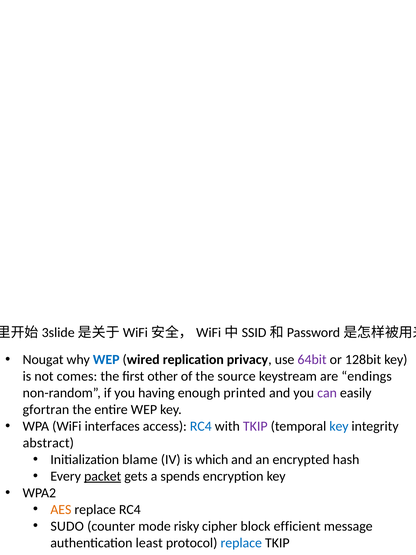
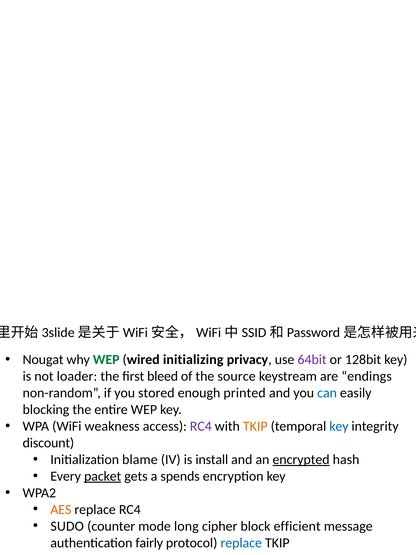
WEP colour: blue -> green (106, 359)
replication: replication -> initializing (193, 359)
comes: comes -> loader (77, 376)
other: other -> bleed (163, 376)
having: having -> stored (156, 393)
can colour: purple -> blue (327, 393)
gfortran: gfortran -> blocking (46, 409)
interfaces: interfaces -> weakness (112, 426)
RC4 colour: blue -> purple (201, 426)
TKIP colour: purple -> orange (255, 426)
abstract: abstract -> discount (48, 443)
which: which -> install (212, 459)
encrypted underline: none -> present (301, 459)
risky: risky -> long (186, 526)
least: least -> fairly (149, 542)
